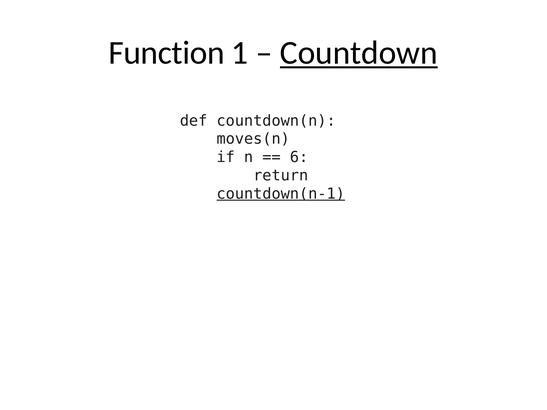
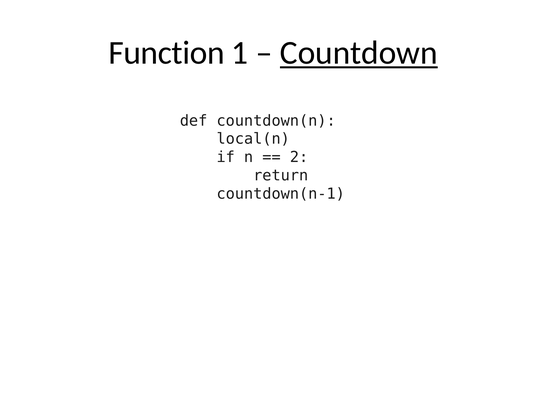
moves(n: moves(n -> local(n (253, 139)
6: 6 -> 2 (299, 157)
countdown(n-1 underline: present -> none (281, 194)
